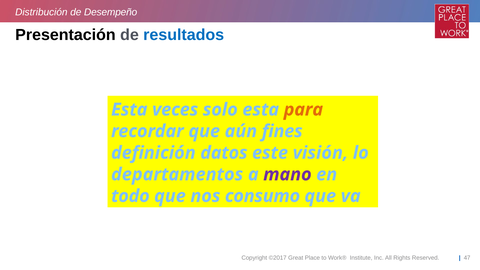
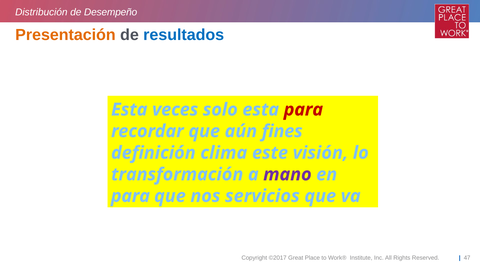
Presentación colour: black -> orange (65, 35)
para colour: orange -> red (303, 110)
datos: datos -> clima (224, 153)
departamentos: departamentos -> transformación (177, 174)
todo: todo -> para (130, 196)
consumo: consumo -> servicios (262, 196)
